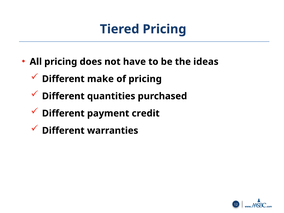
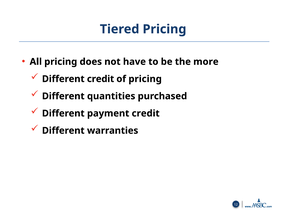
ideas: ideas -> more (206, 62)
Different make: make -> credit (101, 79)
